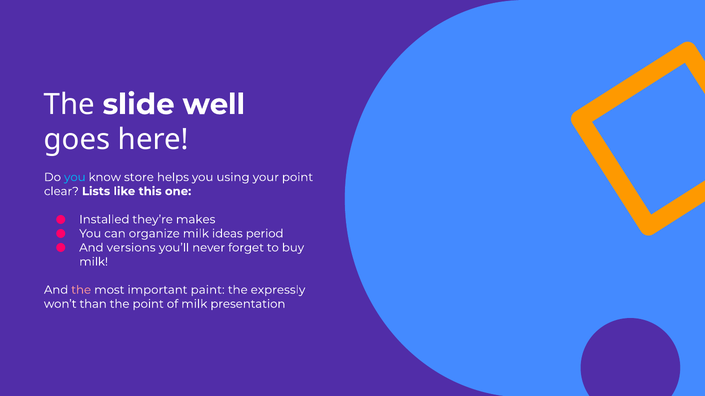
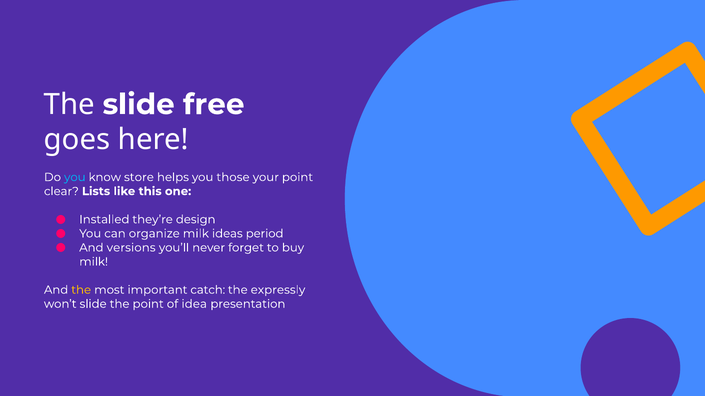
well: well -> free (214, 105)
using: using -> those (233, 177)
makes: makes -> design (196, 220)
the colour: pink -> yellow (81, 290)
paint: paint -> catch (208, 290)
won’t than: than -> slide (93, 304)
of milk: milk -> idea (194, 304)
